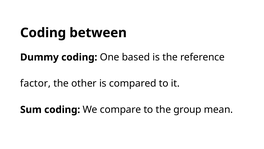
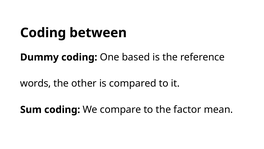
factor: factor -> words (36, 83)
group: group -> factor (187, 109)
